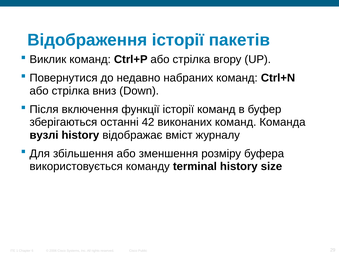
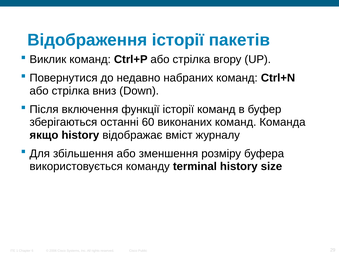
42: 42 -> 60 (148, 122)
вузлі: вузлі -> якщо (44, 135)
